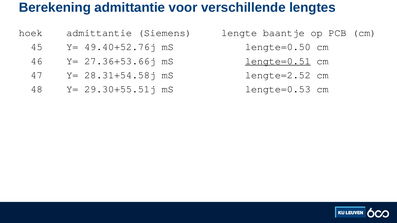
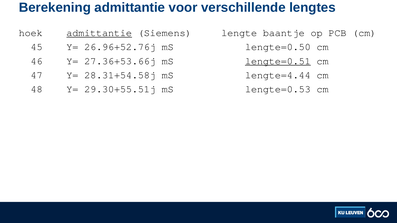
admittantie underline: none -> present (99, 33)
49.40+52.76j: 49.40+52.76j -> 26.96+52.76j (120, 47)
lengte=2.52: lengte=2.52 -> lengte=4.44 (278, 75)
